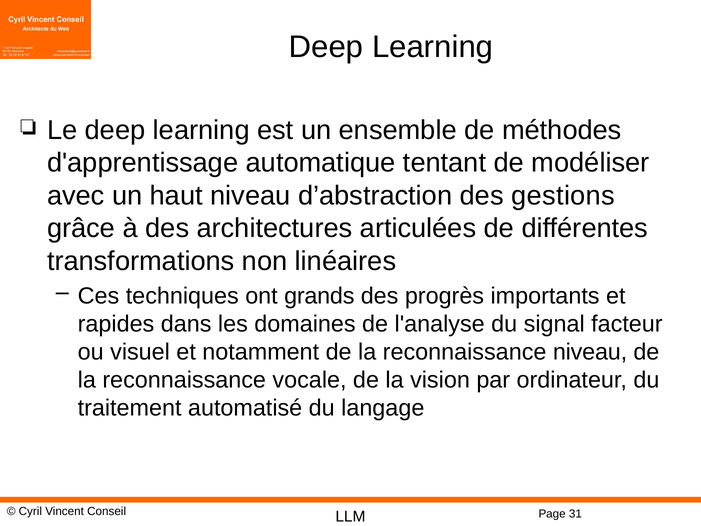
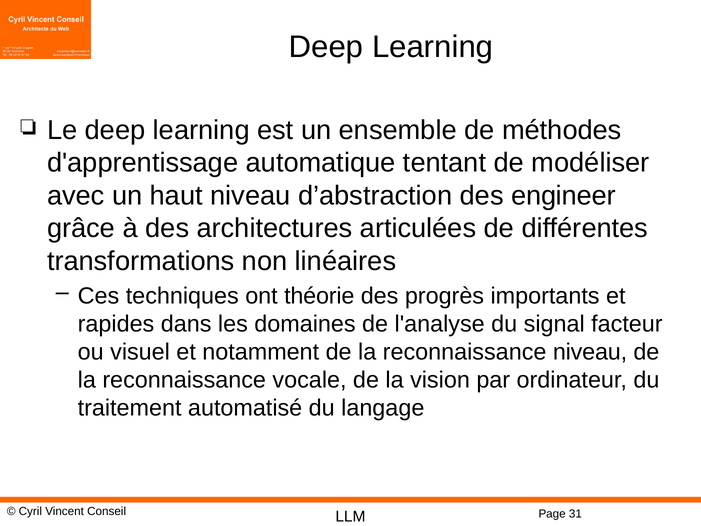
gestions: gestions -> engineer (563, 196)
grands: grands -> théorie (319, 296)
